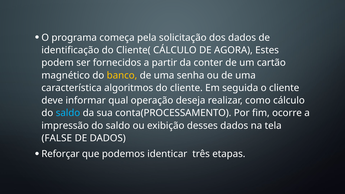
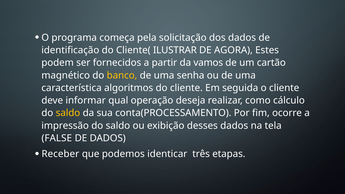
Cliente( CÁLCULO: CÁLCULO -> ILUSTRAR (175, 50)
conter: conter -> vamos (208, 63)
saldo colour: light blue -> yellow (68, 113)
Reforçar: Reforçar -> Receber (60, 154)
